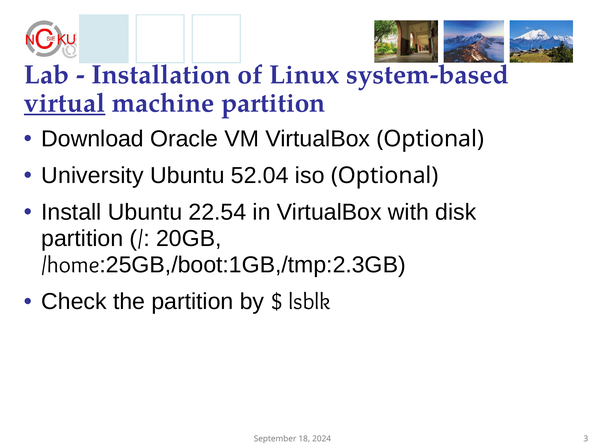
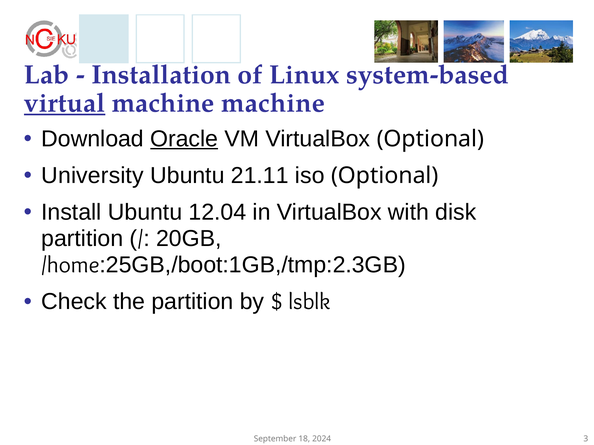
machine partition: partition -> machine (273, 103)
Oracle underline: none -> present (184, 139)
52.04: 52.04 -> 21.11 (260, 176)
22.54: 22.54 -> 12.04 (217, 213)
